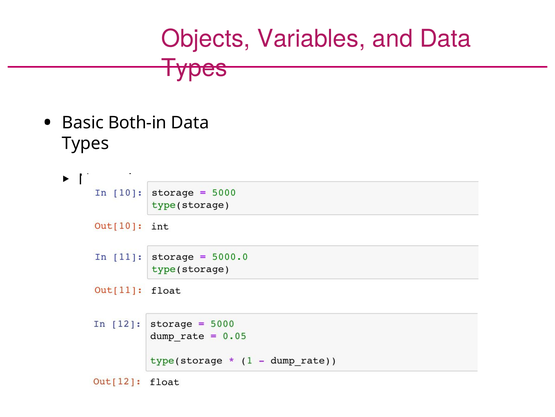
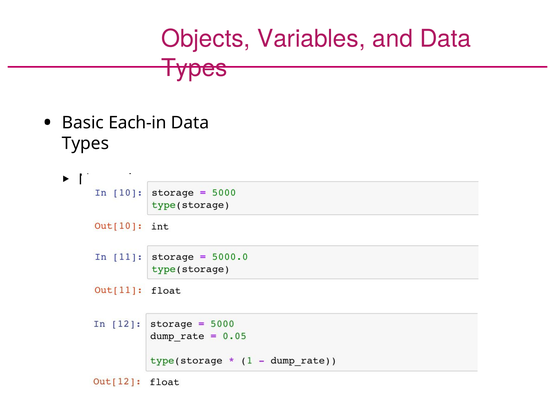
Both-in: Both-in -> Each-in (137, 123)
